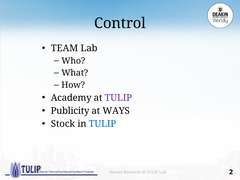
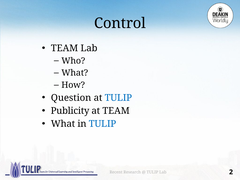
Academy: Academy -> Question (71, 98)
TULIP colour: purple -> blue (118, 98)
at WAYS: WAYS -> TEAM (116, 111)
Stock: Stock -> What (63, 124)
